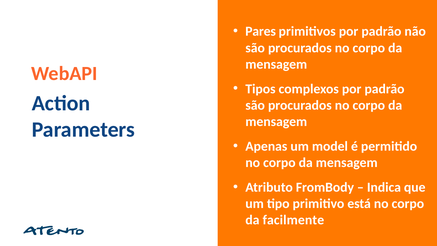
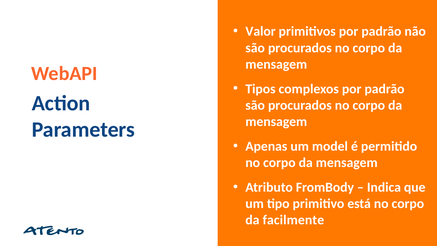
Pares: Pares -> Valor (261, 31)
